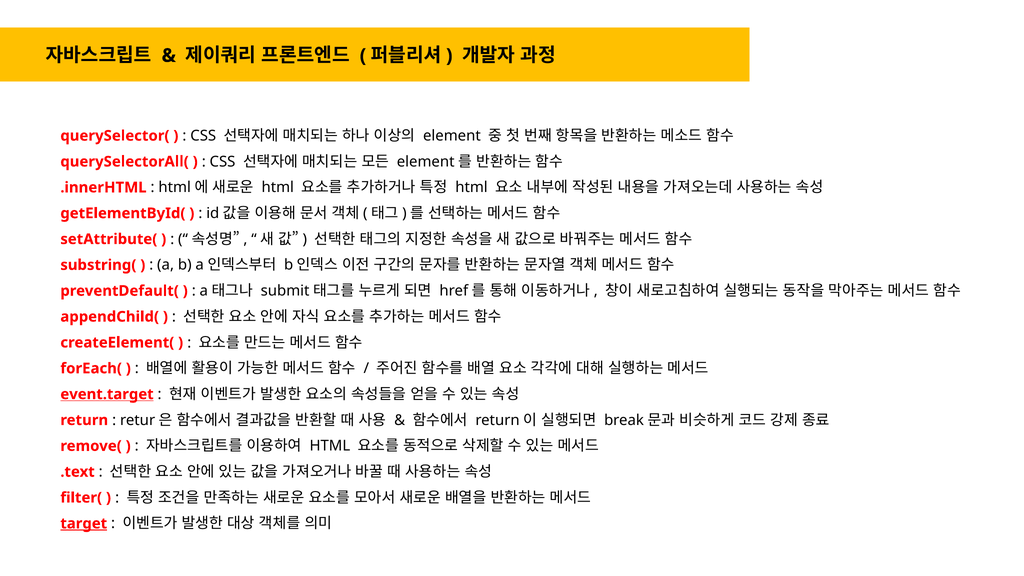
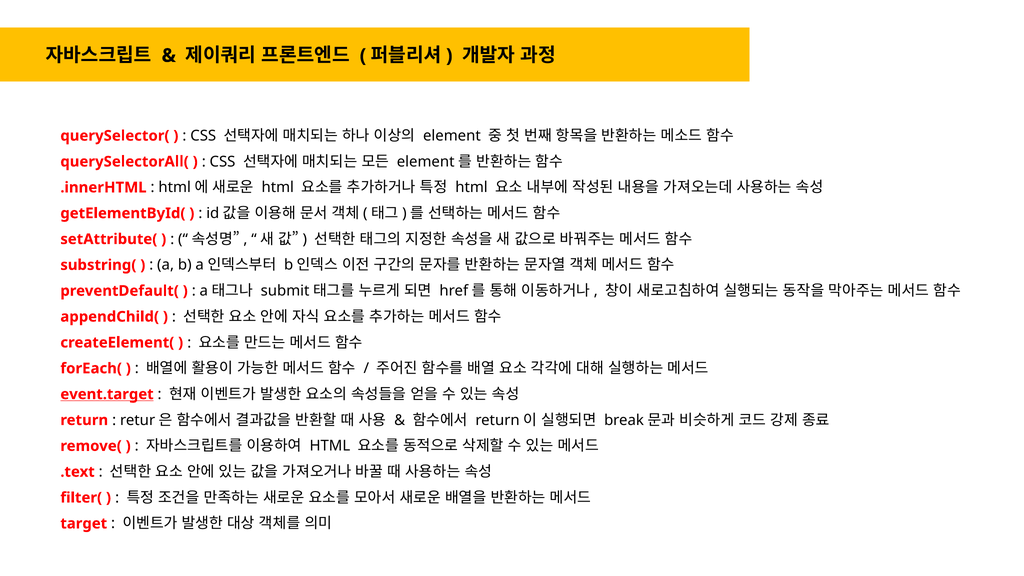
target underline: present -> none (84, 524)
